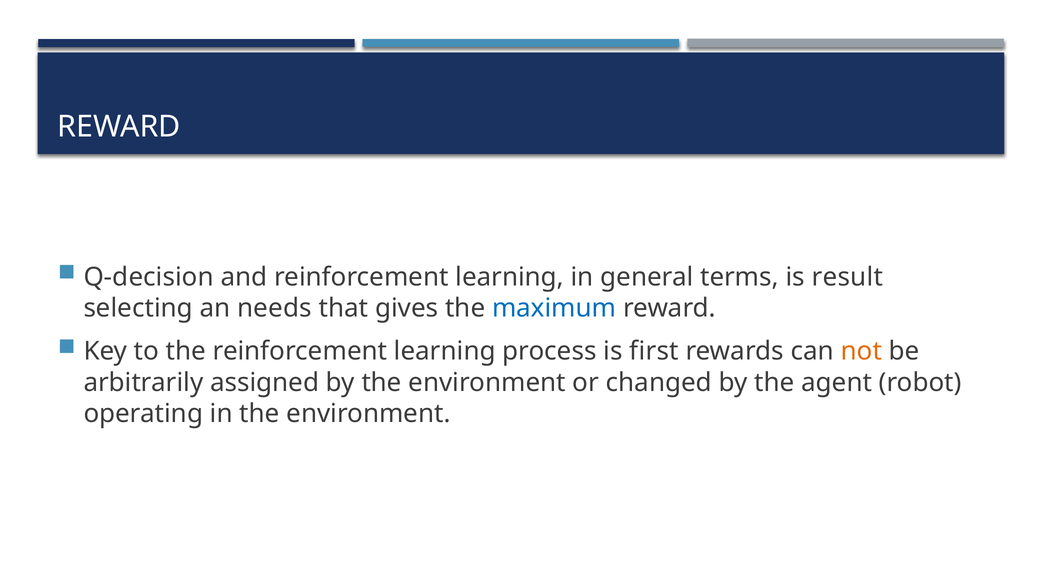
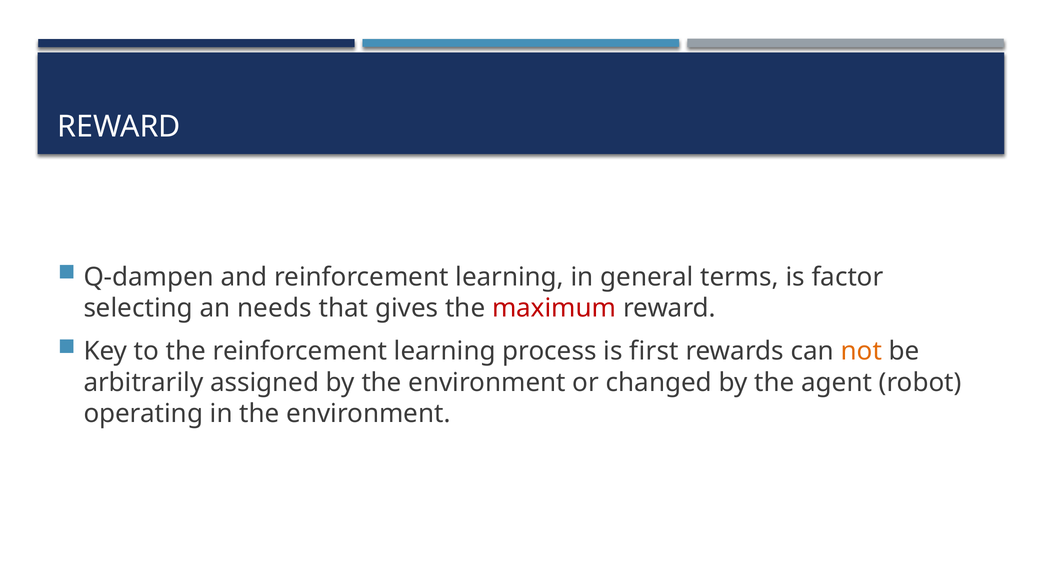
Q-decision: Q-decision -> Q-dampen (149, 277)
result: result -> factor (847, 277)
maximum colour: blue -> red (554, 308)
